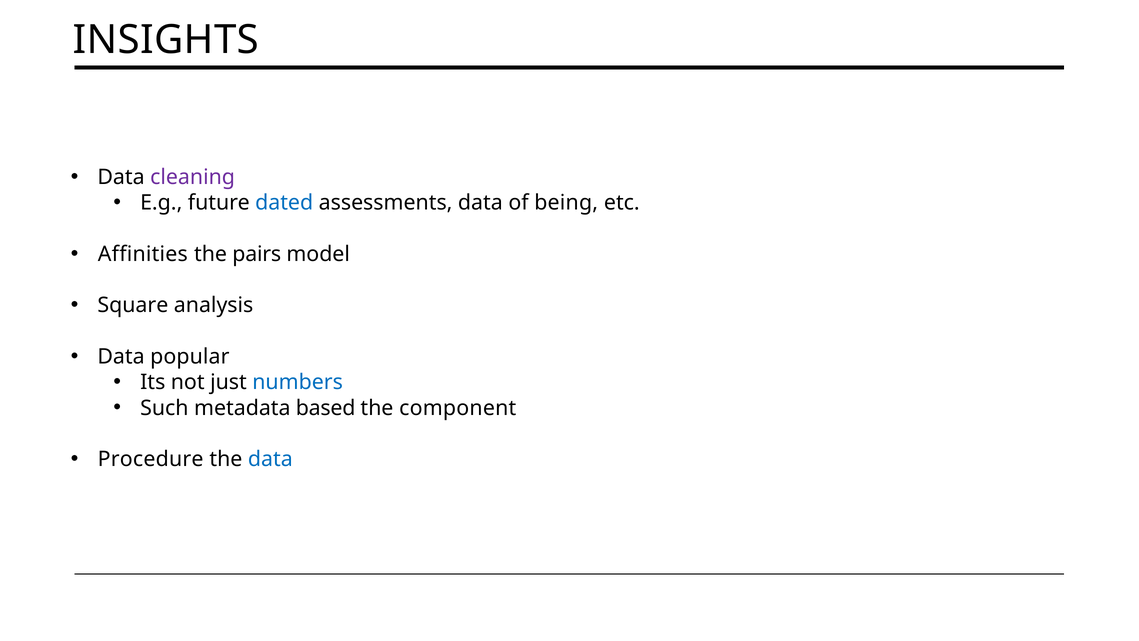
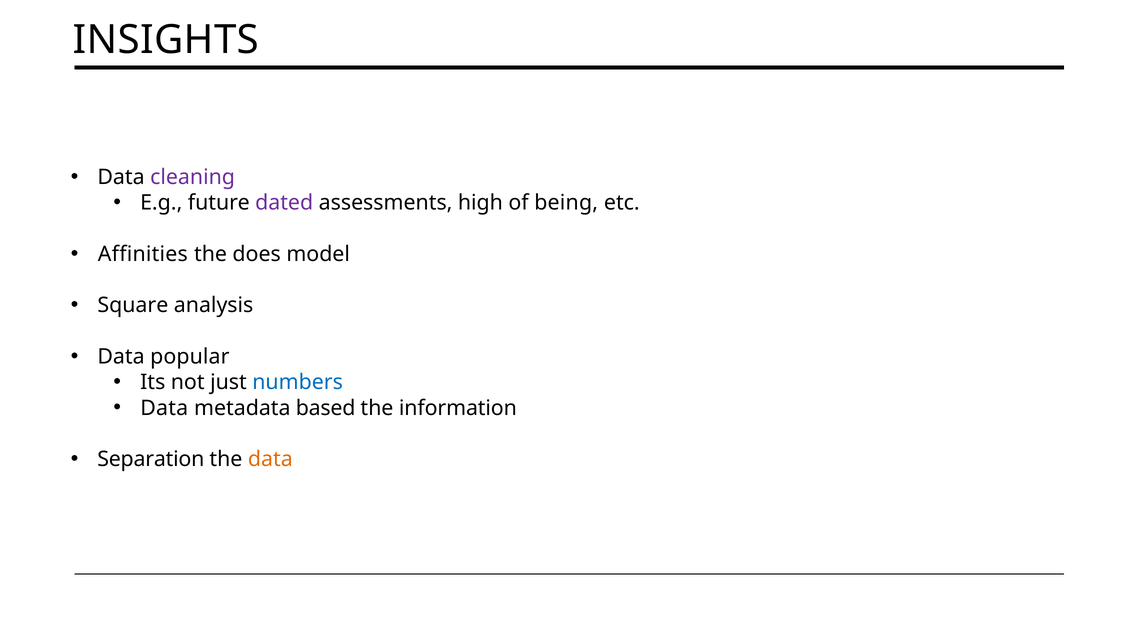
dated colour: blue -> purple (284, 203)
assessments data: data -> high (480, 203)
pairs: pairs -> does (257, 254)
Such: Such -> Data (164, 408)
component: component -> information (458, 408)
Procedure: Procedure -> Separation (151, 459)
data colour: blue -> orange (270, 459)
